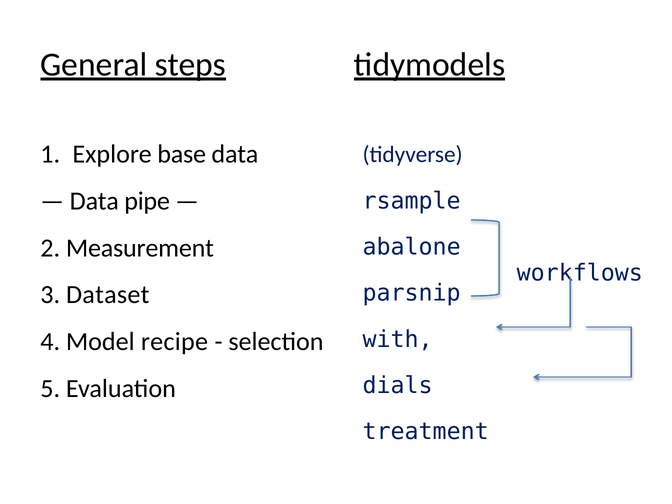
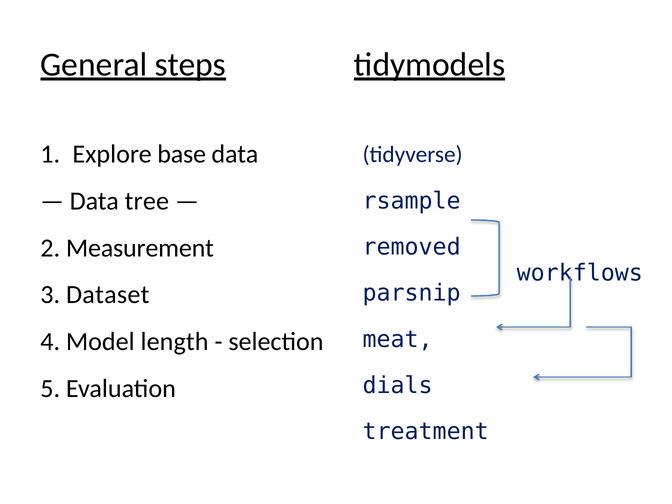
pipe: pipe -> tree (147, 201)
abalone: abalone -> removed (412, 247)
with: with -> meat (398, 339)
recipe: recipe -> length (175, 342)
